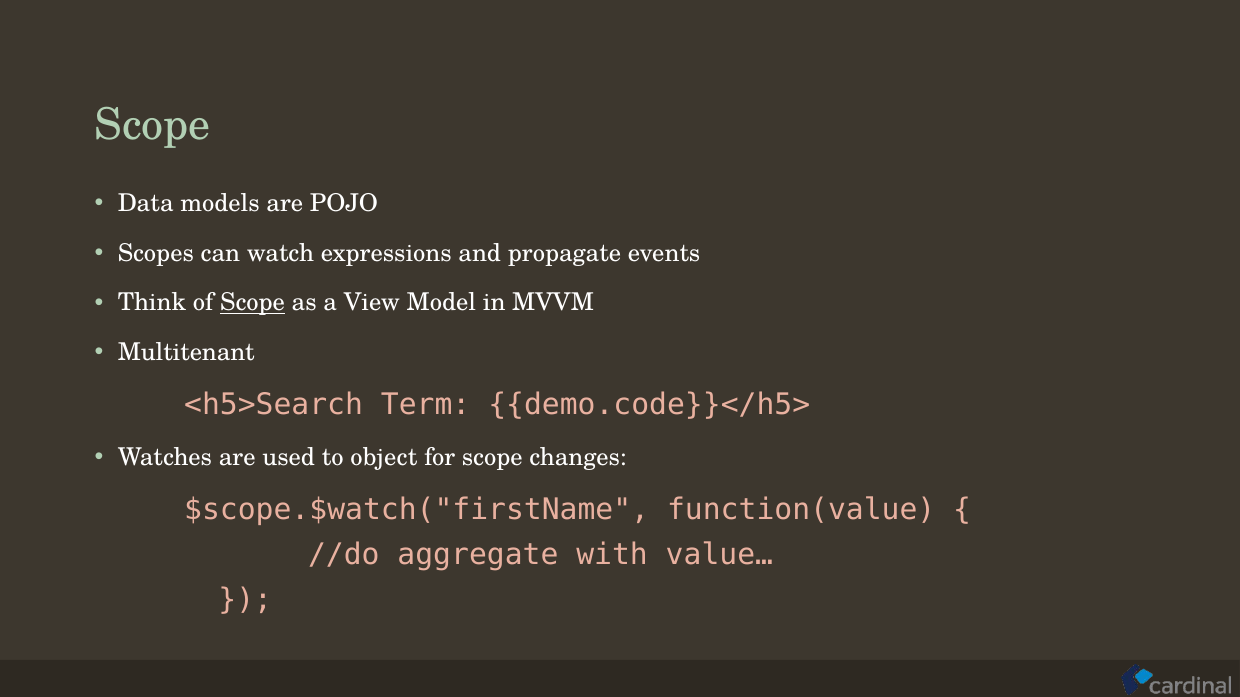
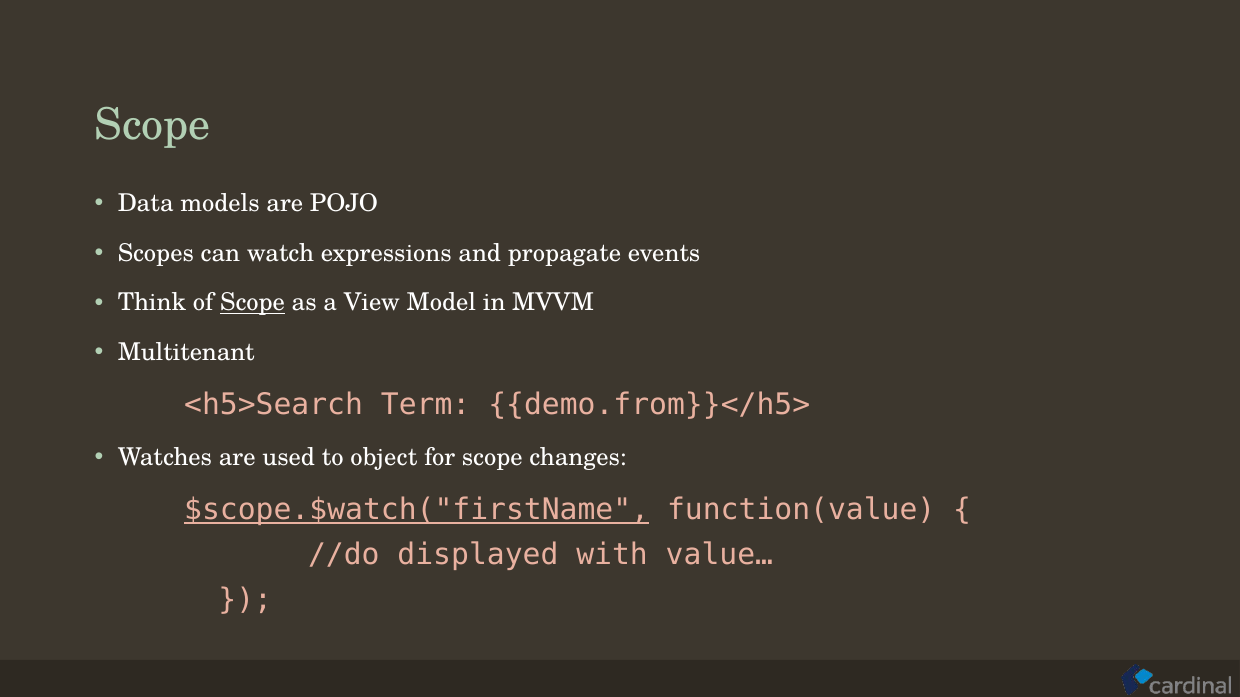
demo.code}}</h5>: demo.code}}</h5> -> demo.from}}</h5> (649, 405)
$scope.$watch("firstName underline: none -> present (417, 510)
aggregate: aggregate -> displayed (478, 555)
